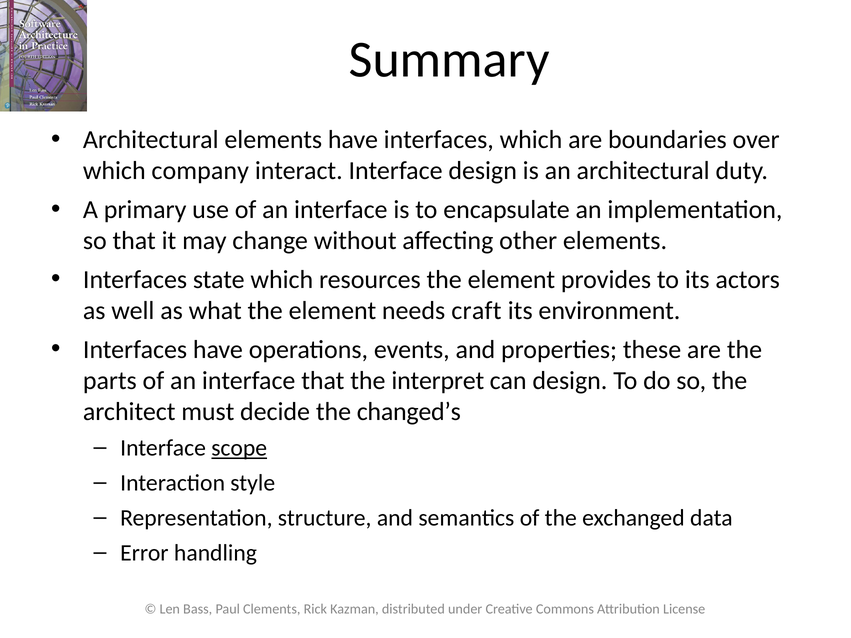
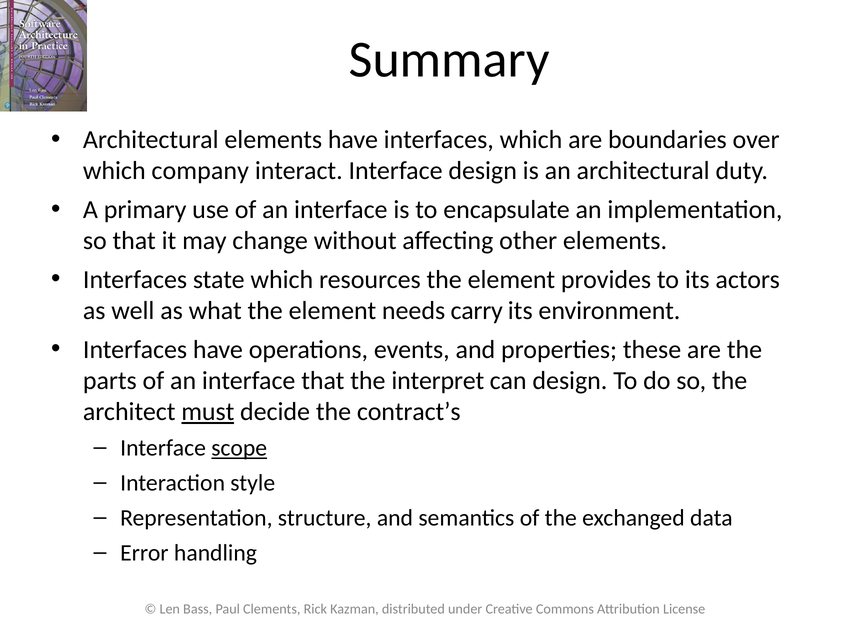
craft: craft -> carry (477, 311)
must underline: none -> present (208, 412)
changed’s: changed’s -> contract’s (409, 412)
